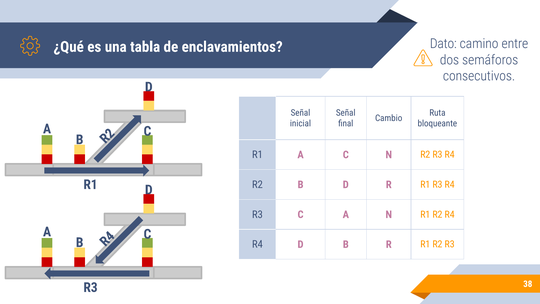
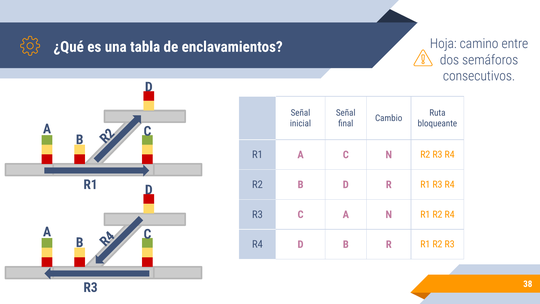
Dato: Dato -> Hoja (443, 44)
